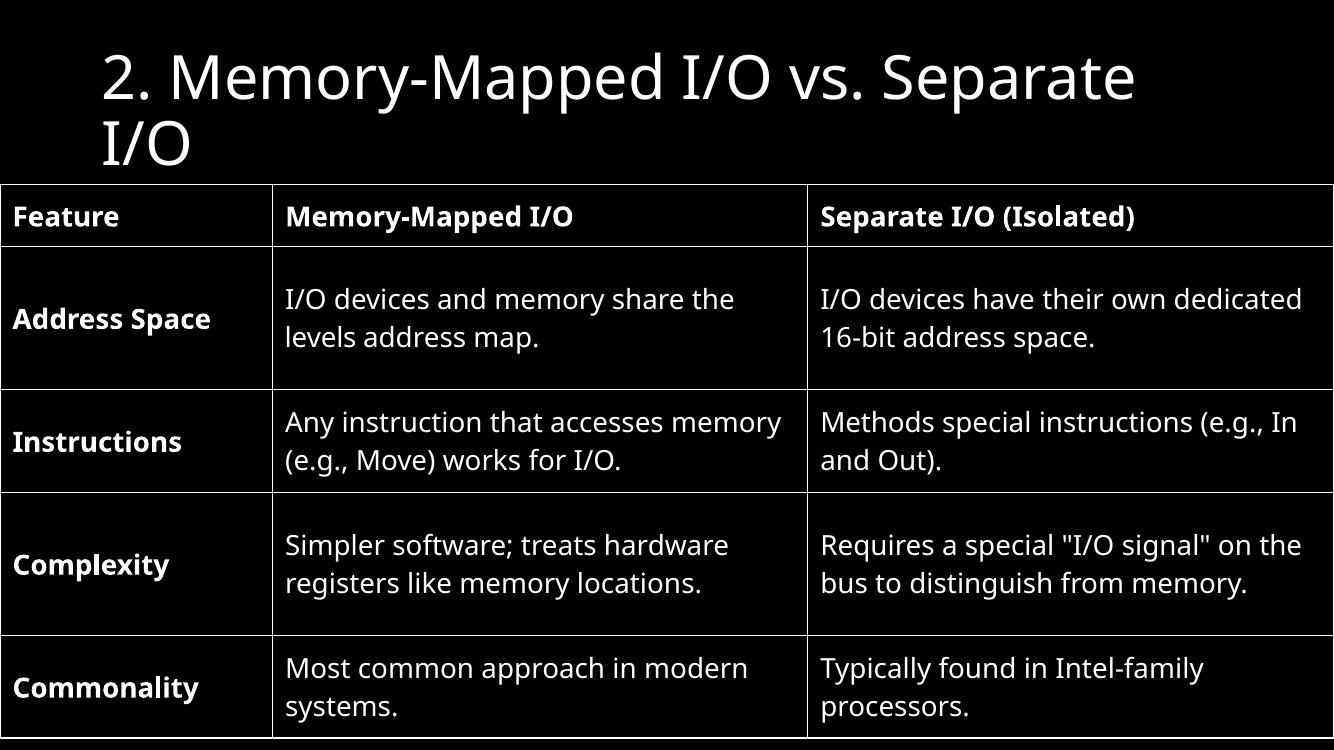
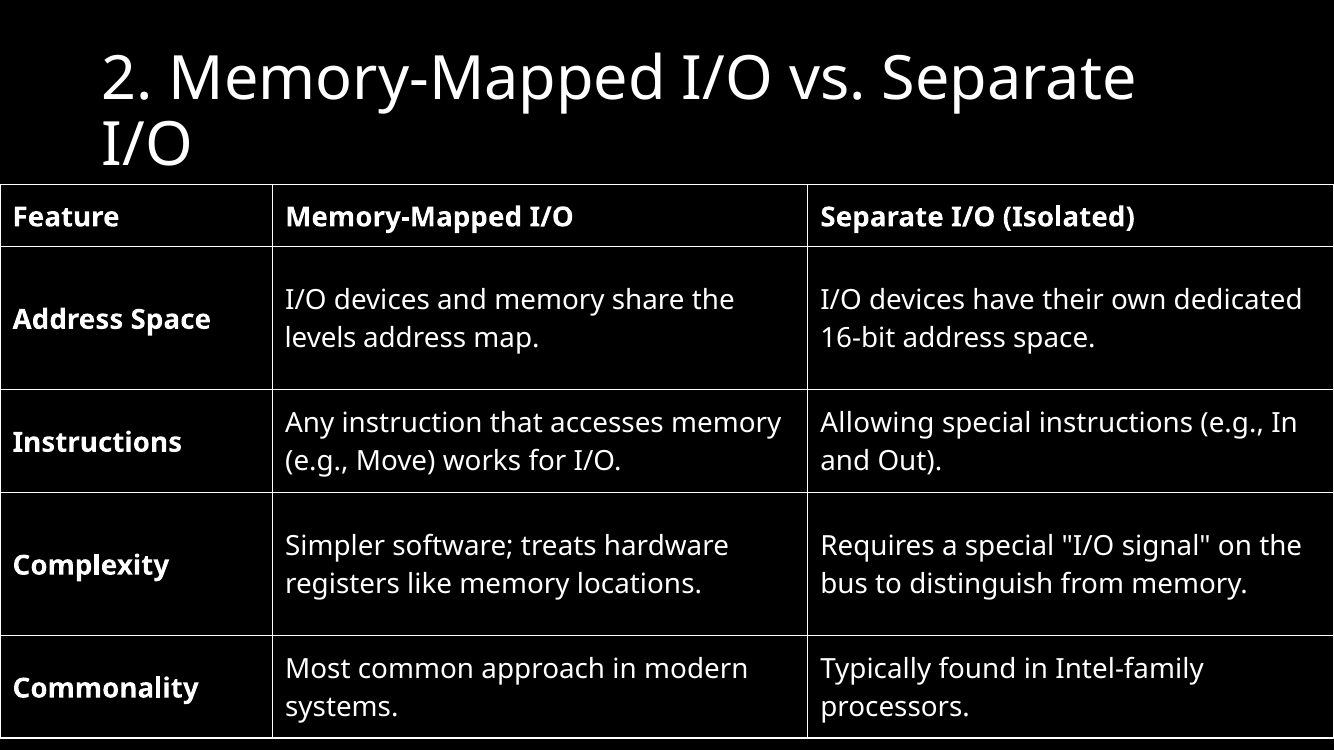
Methods: Methods -> Allowing (877, 424)
